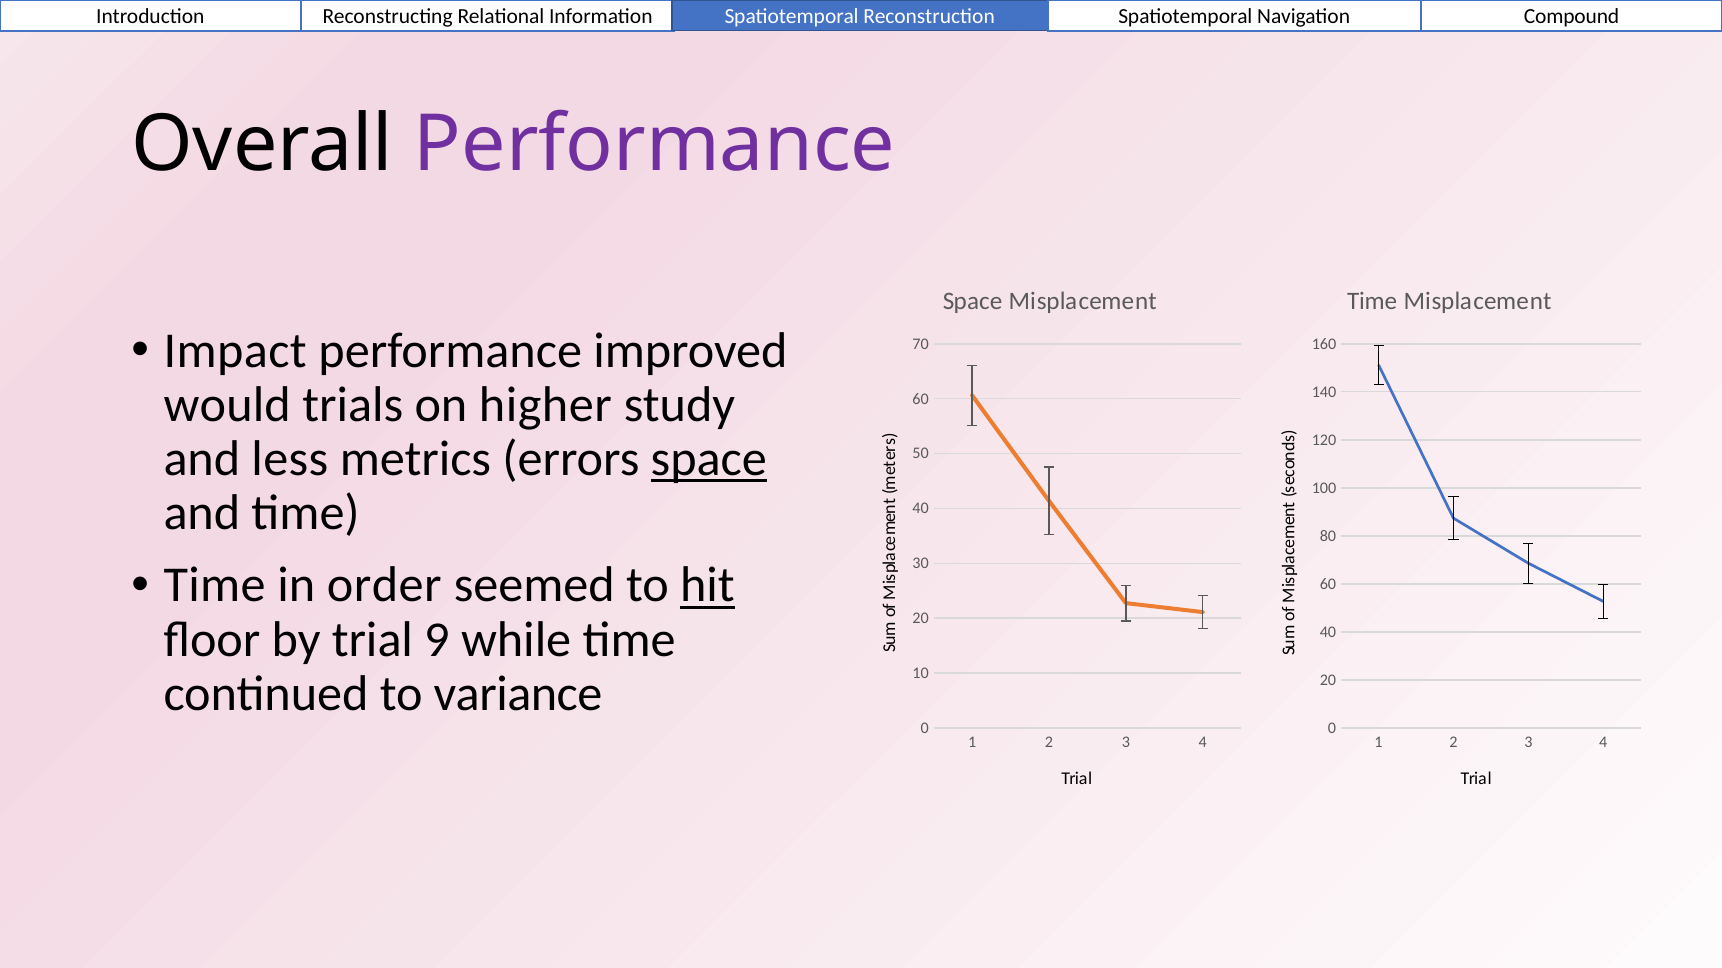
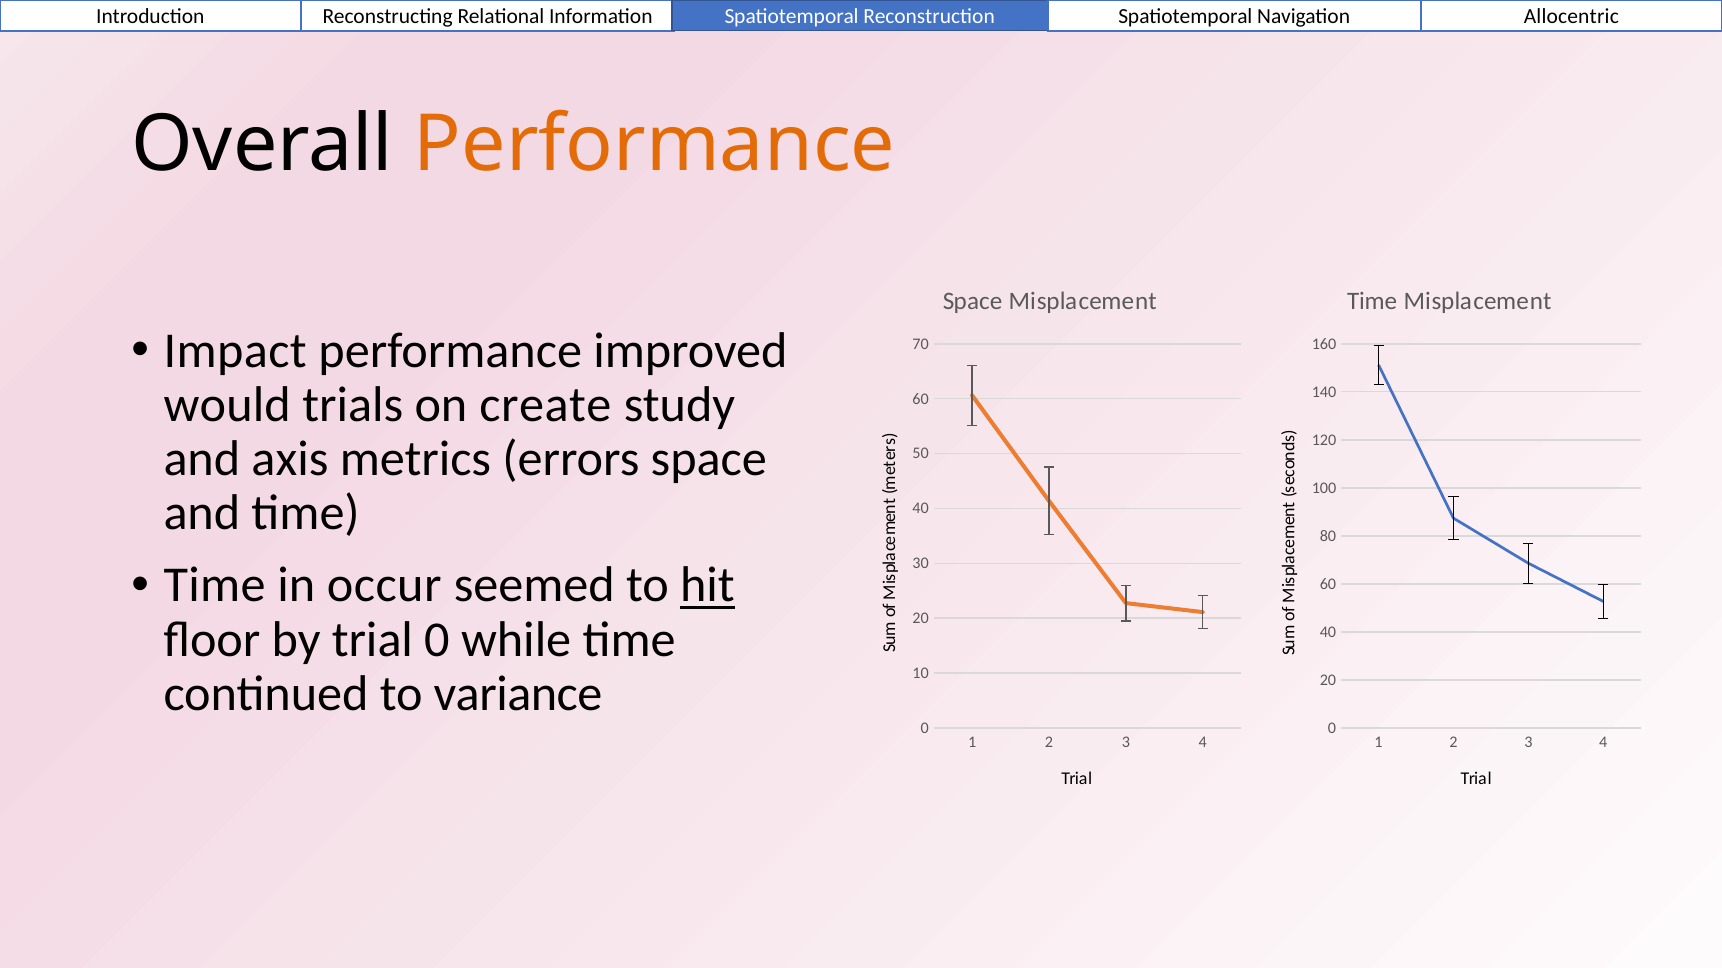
Compound: Compound -> Allocentric (1571, 17)
Performance colour: purple -> orange (655, 145)
higher: higher -> create (545, 405)
less: less -> axis (290, 459)
space underline: present -> none (709, 459)
order: order -> occur (384, 586)
trial 9: 9 -> 0 (437, 640)
